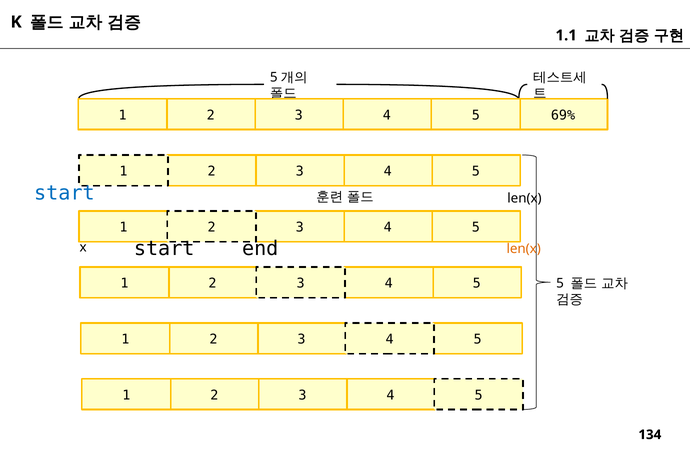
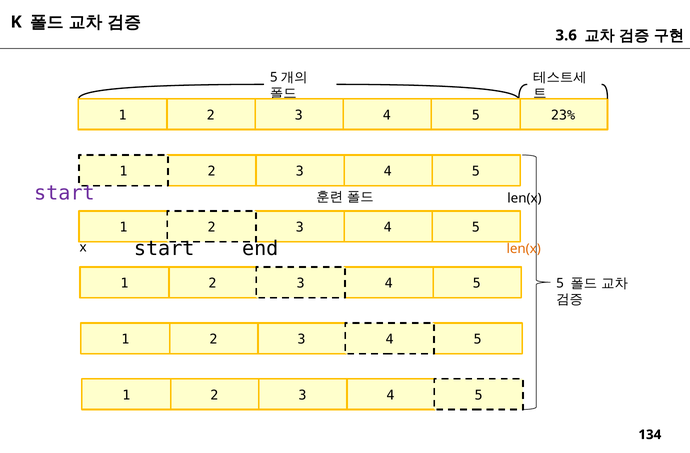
1.1: 1.1 -> 3.6 (566, 35)
69%: 69% -> 23% (563, 115)
start colour: blue -> purple (64, 193)
